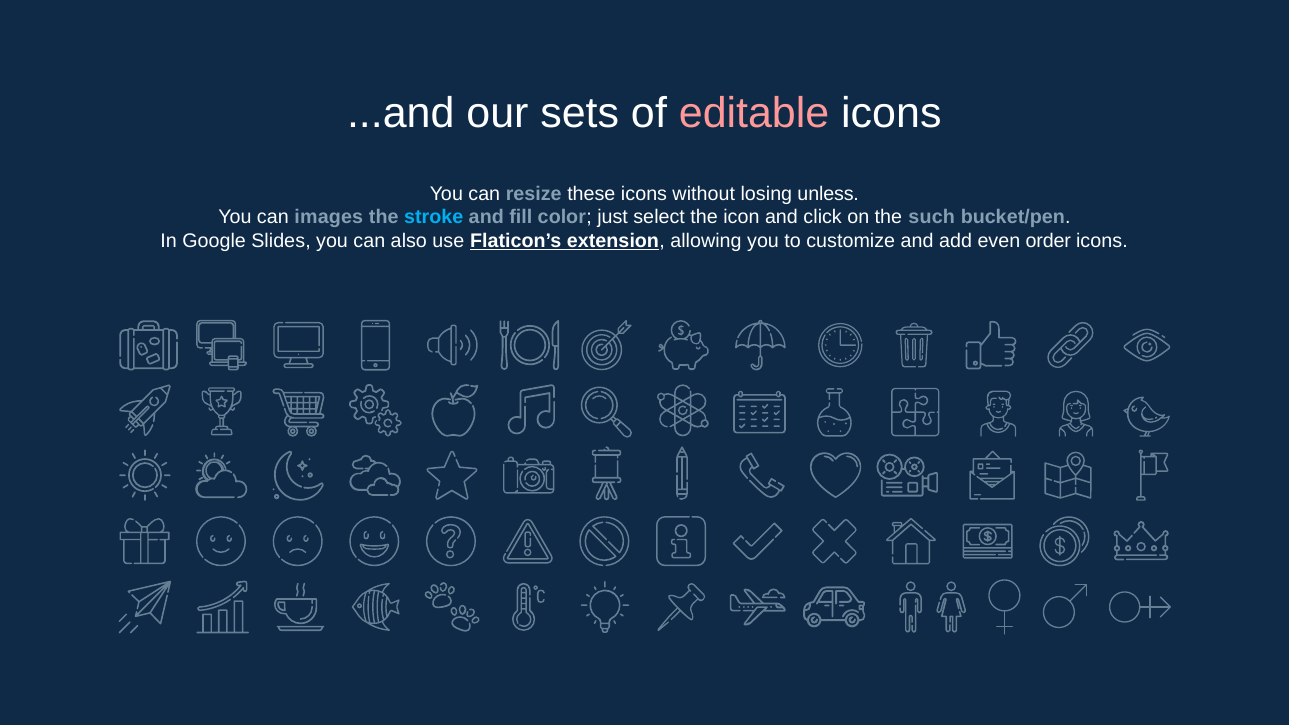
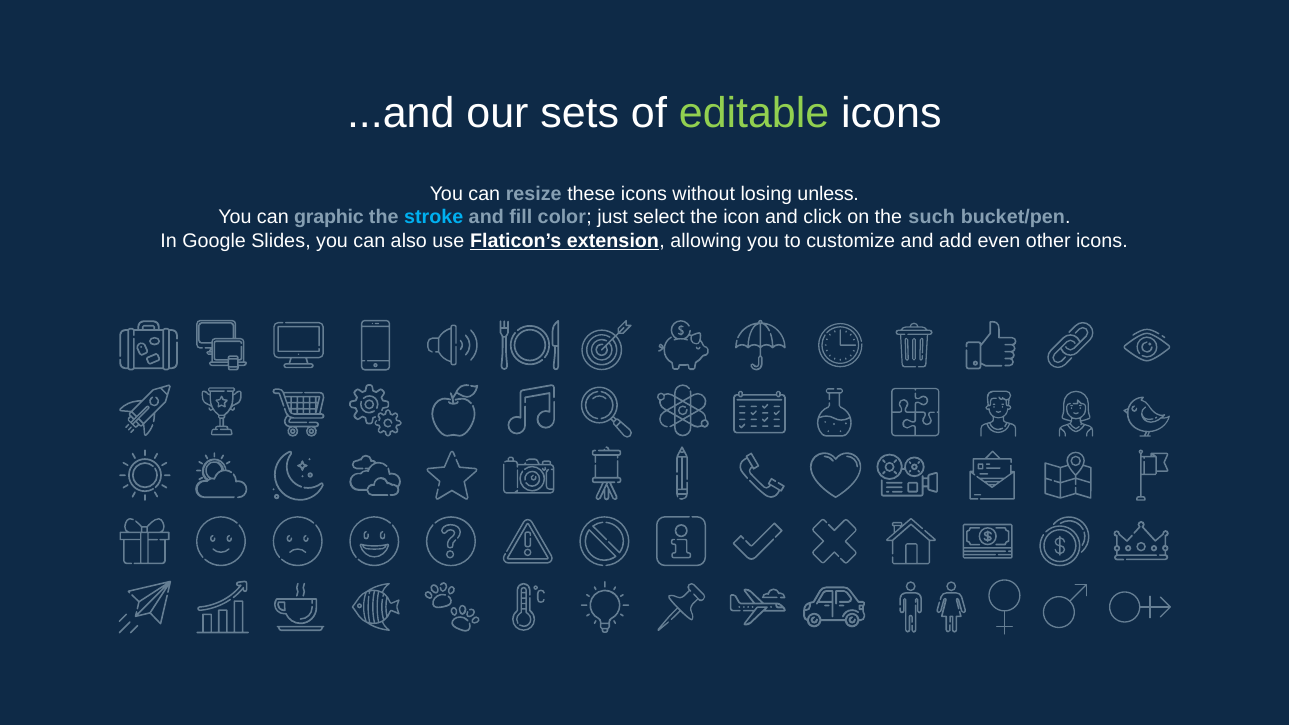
editable colour: pink -> light green (754, 114)
images: images -> graphic (329, 217)
order: order -> other (1048, 241)
